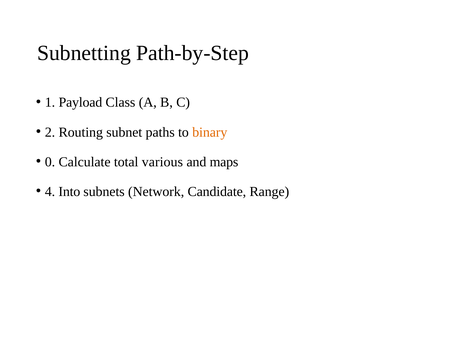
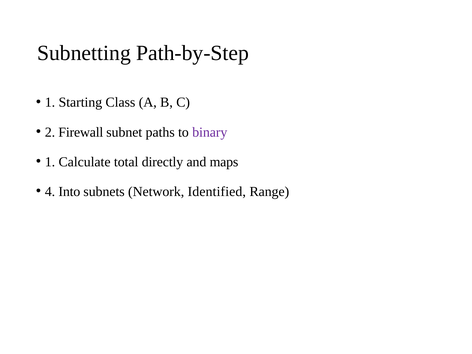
Payload: Payload -> Starting (80, 102)
Routing: Routing -> Firewall (81, 132)
binary colour: orange -> purple (210, 132)
0: 0 -> 1 (50, 162)
various: various -> directly (162, 162)
Candidate: Candidate -> Identified (217, 192)
